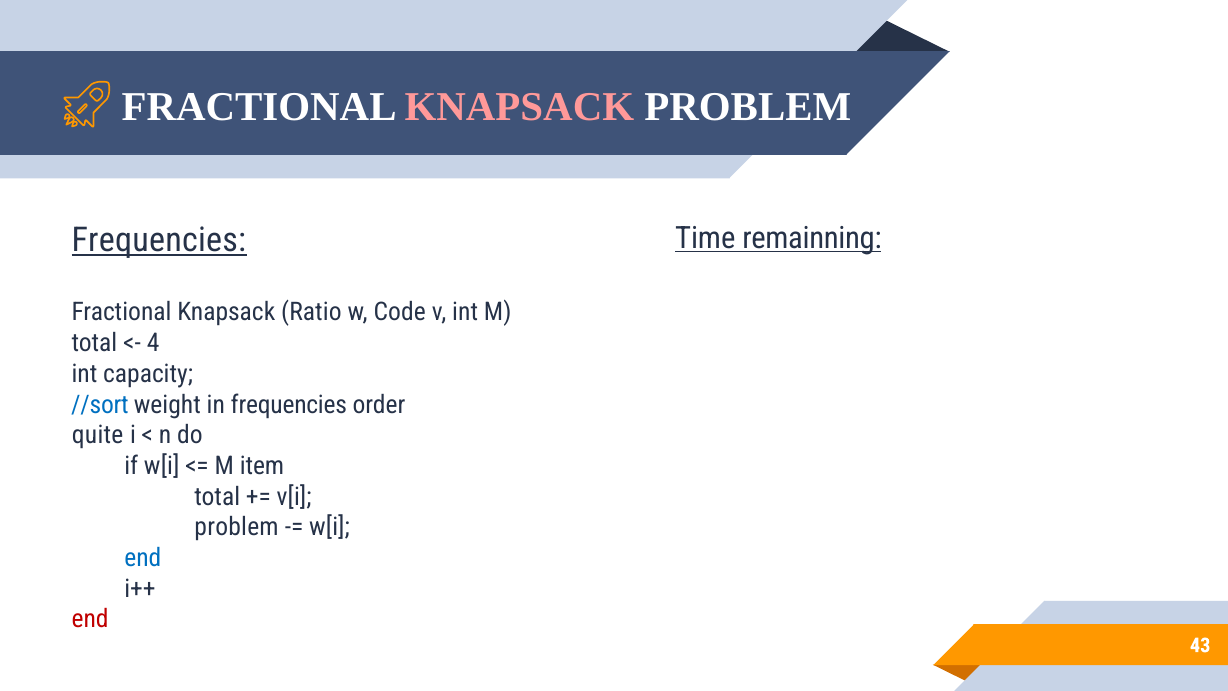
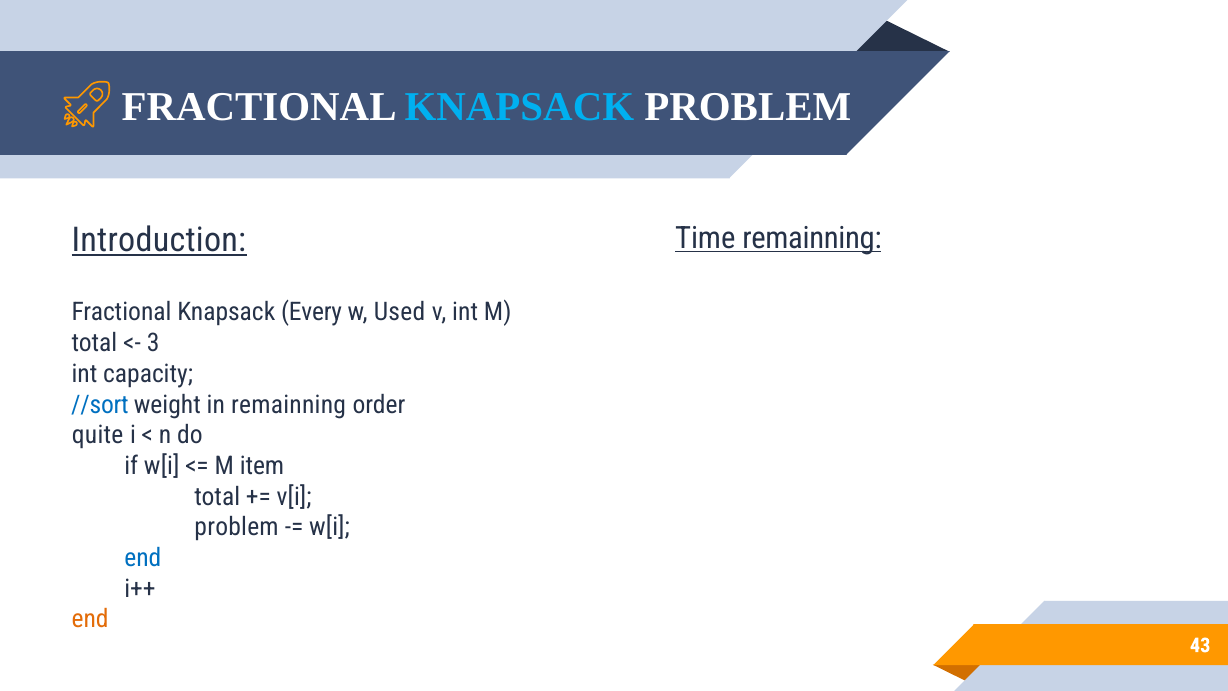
KNAPSACK colour: pink -> light blue (519, 107)
Frequencies: Frequencies -> Introduction (159, 240)
Ratio: Ratio -> Every (312, 312)
Code: Code -> Used (400, 312)
4: 4 -> 3 (153, 343)
in frequencies: frequencies -> remainning (289, 404)
end colour: red -> orange (90, 619)
